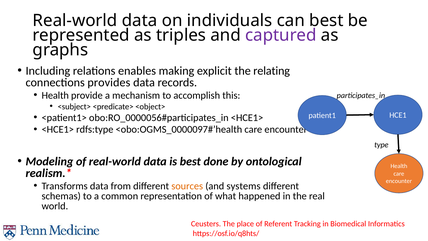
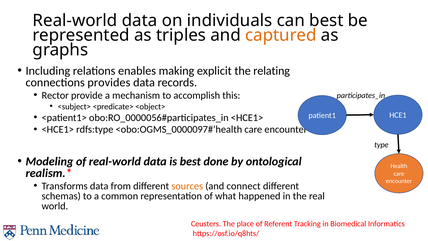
captured colour: purple -> orange (281, 35)
Health: Health -> Rector (55, 95)
systems: systems -> connect (244, 186)
